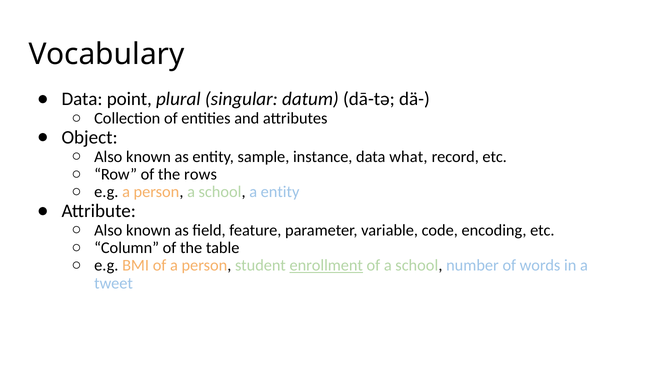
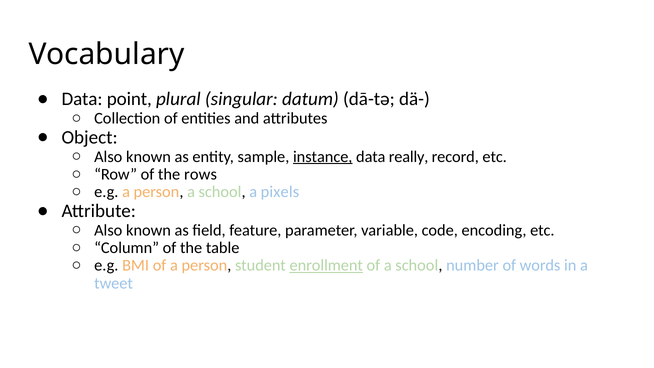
instance underline: none -> present (323, 157)
what: what -> really (409, 157)
a entity: entity -> pixels (280, 192)
